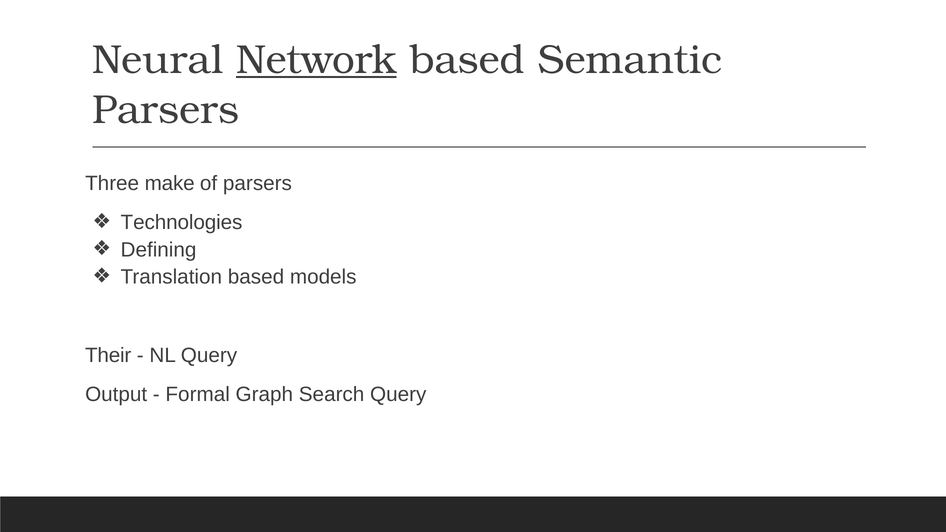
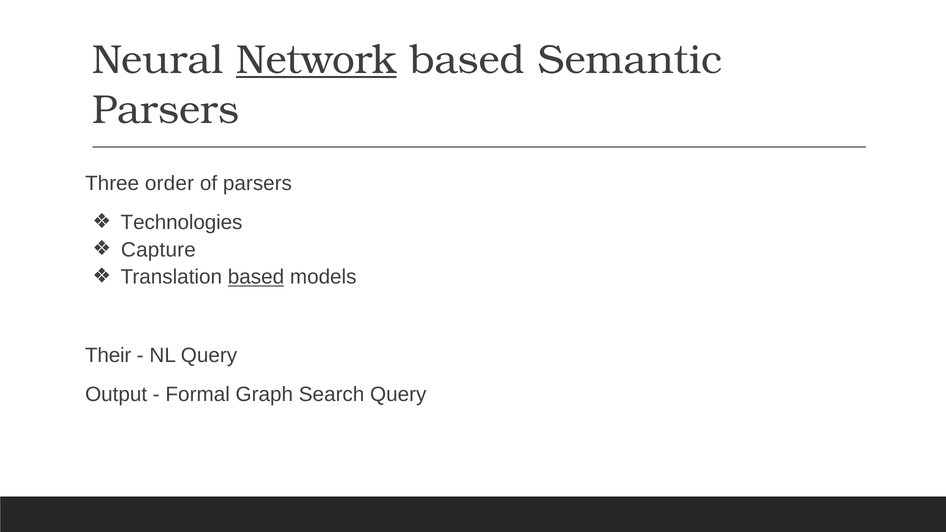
make: make -> order (169, 183)
Defining: Defining -> Capture (158, 250)
based underline: none -> present (256, 277)
